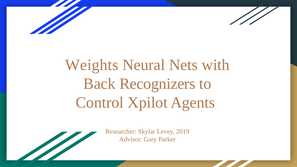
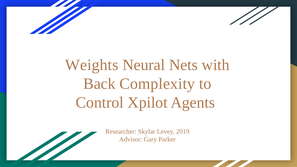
Recognizers: Recognizers -> Complexity (157, 84)
